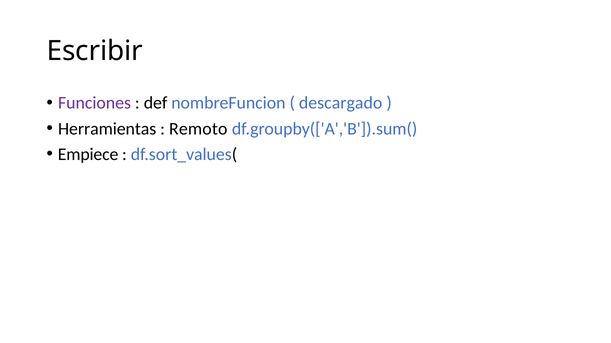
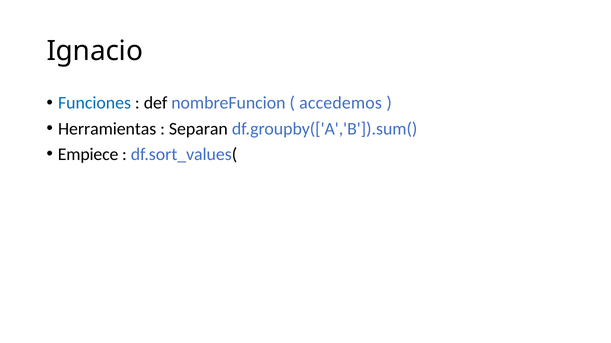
Escribir: Escribir -> Ignacio (95, 51)
Funciones colour: purple -> blue (95, 103)
descargado: descargado -> accedemos (341, 103)
Remoto: Remoto -> Separan (198, 129)
